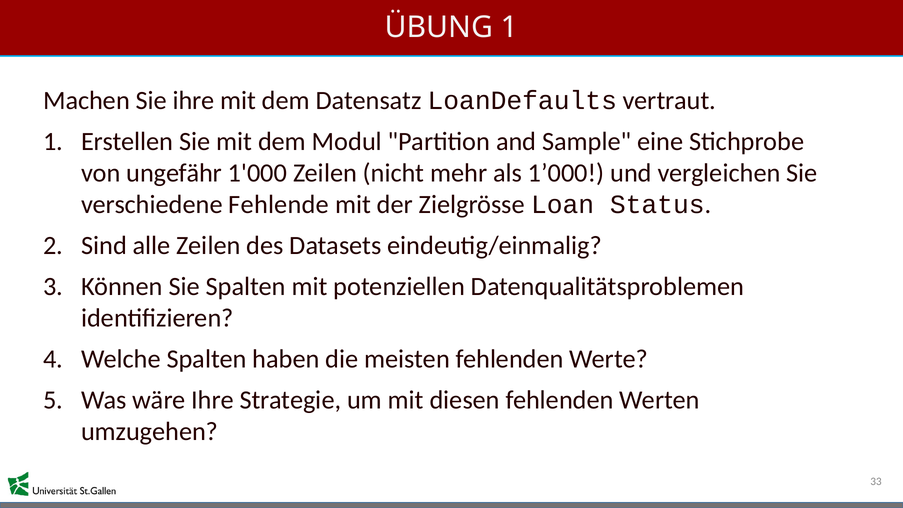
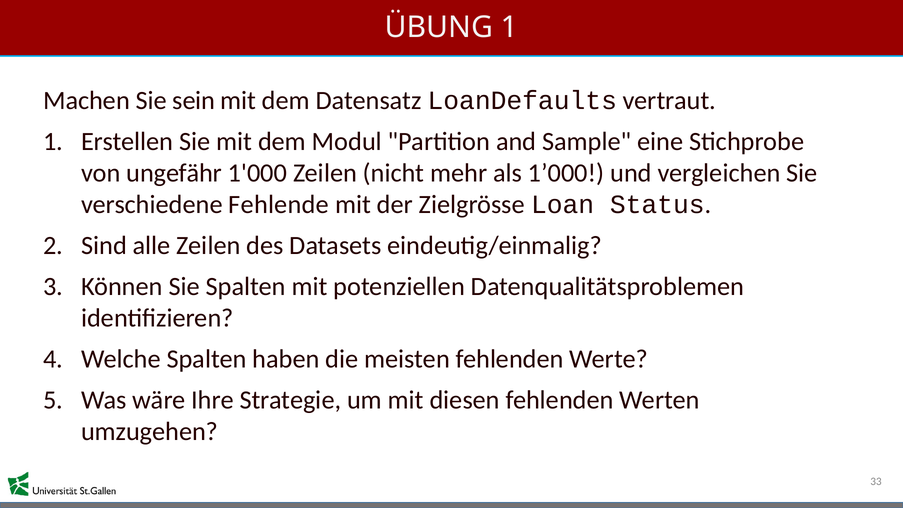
Sie ihre: ihre -> sein (194, 101)
